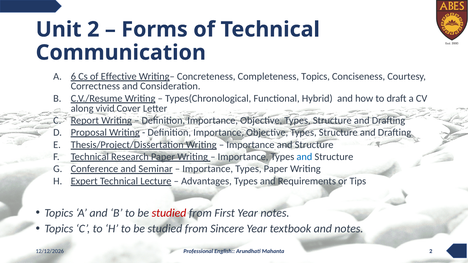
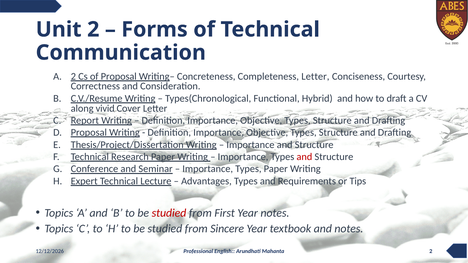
A 6: 6 -> 2 (73, 76)
of Effective: Effective -> Proposal (119, 76)
Completeness Topics: Topics -> Letter (315, 76)
and colour: blue -> red (304, 157)
